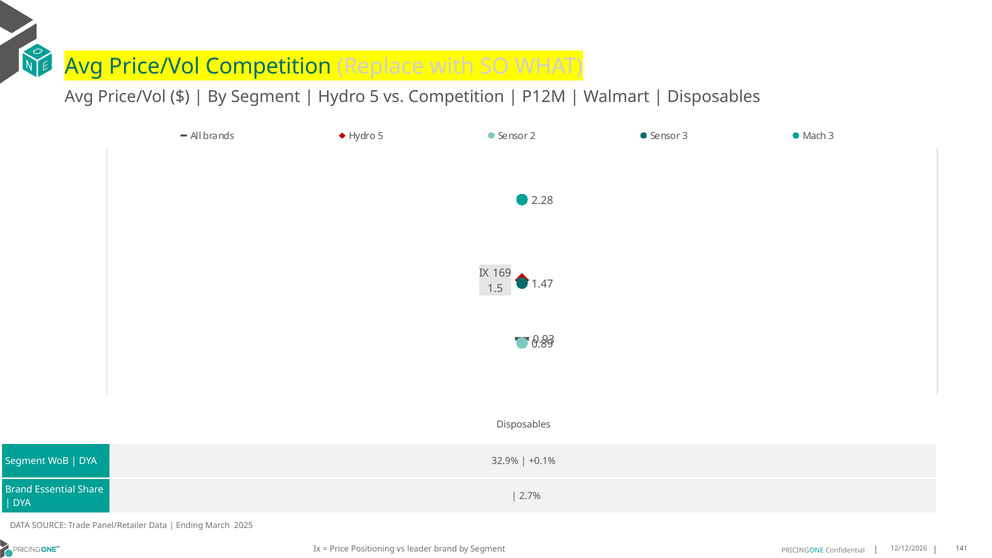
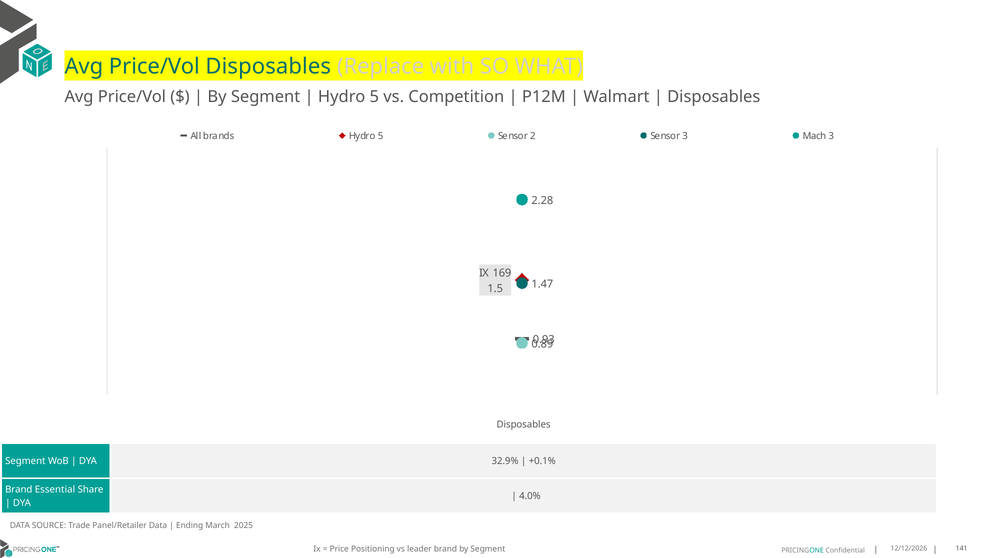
Price/Vol Competition: Competition -> Disposables (268, 67)
2.7%: 2.7% -> 4.0% (530, 496)
